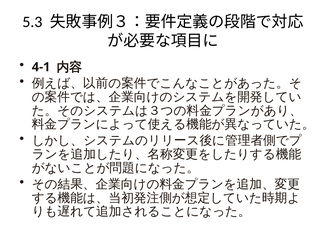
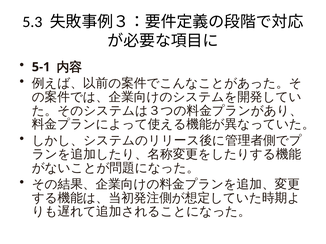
4-1: 4-1 -> 5-1 (41, 67)
